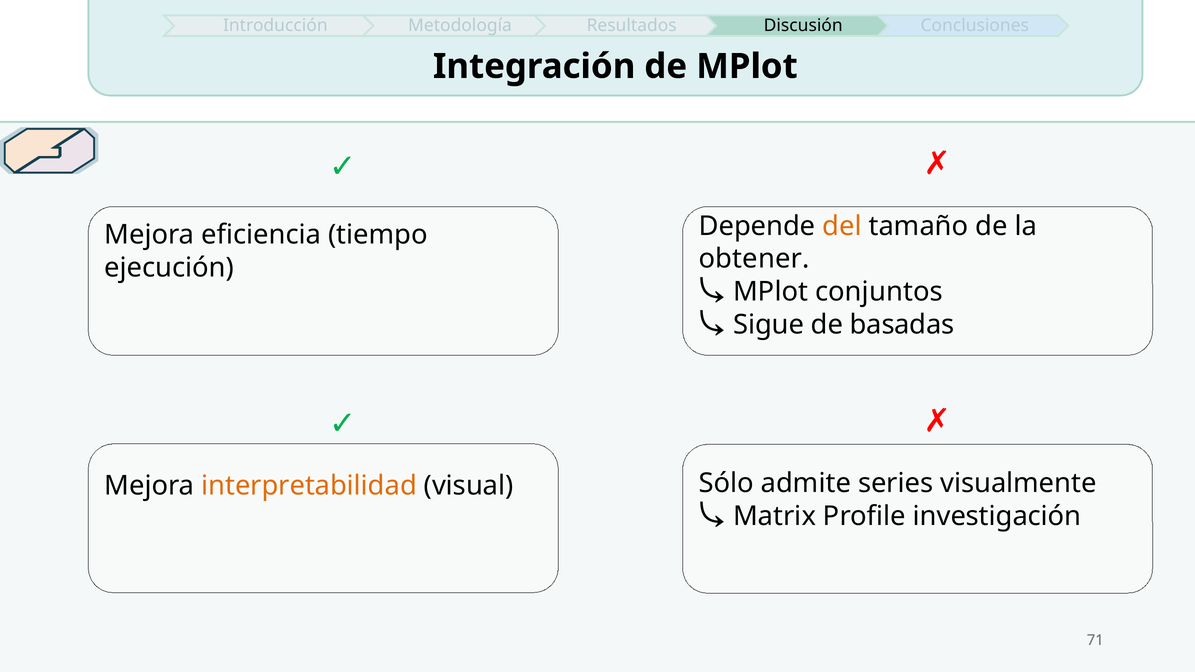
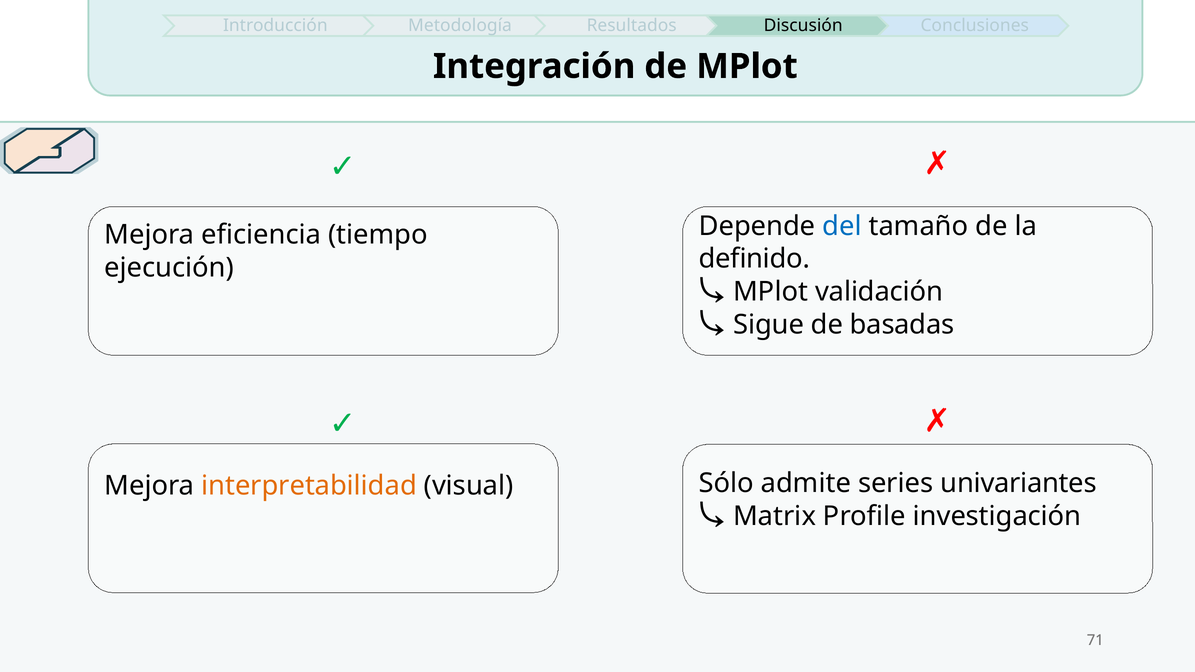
del colour: orange -> blue (842, 226)
obtener: obtener -> definido (754, 259)
conjuntos: conjuntos -> validación (879, 292)
visualmente: visualmente -> univariantes (1019, 483)
